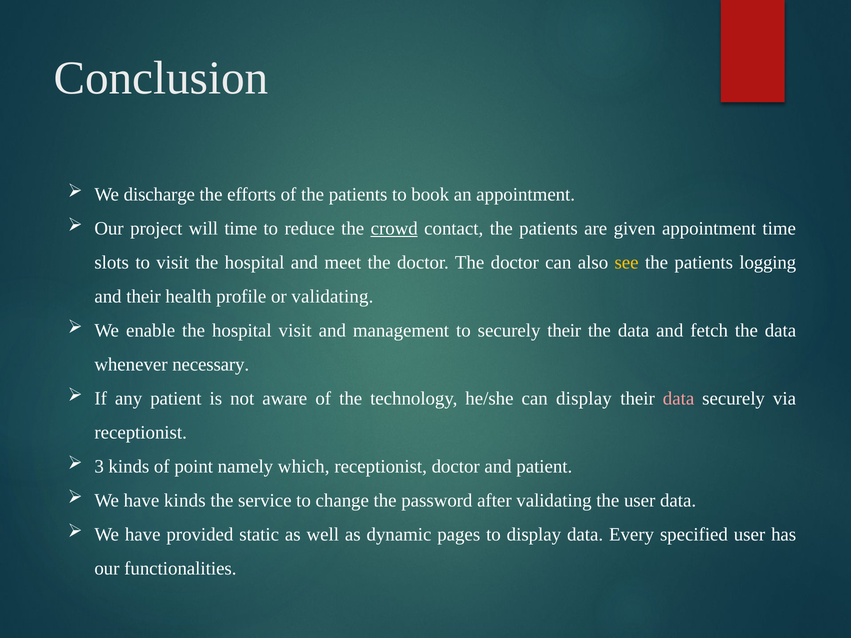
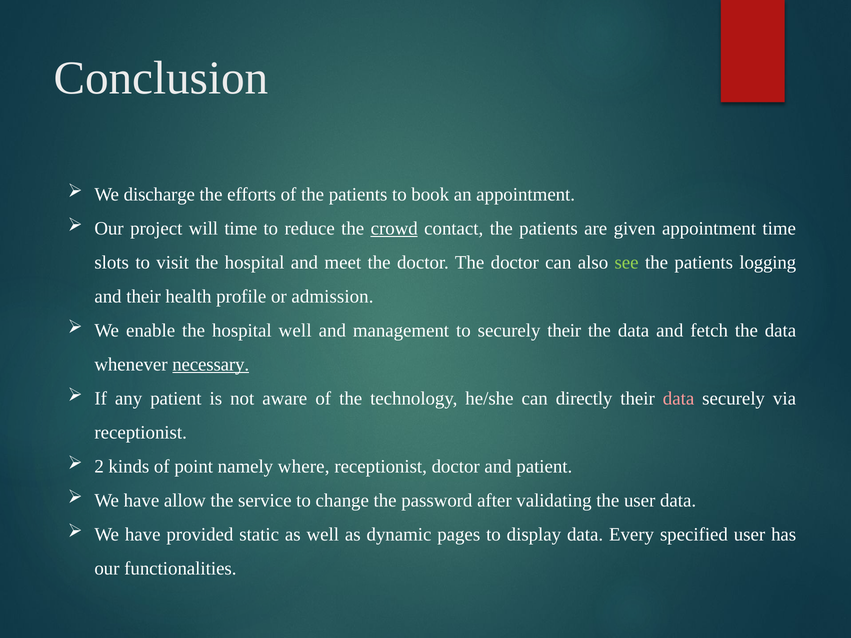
see colour: yellow -> light green (627, 262)
or validating: validating -> admission (332, 296)
hospital visit: visit -> well (295, 330)
necessary underline: none -> present (211, 364)
can display: display -> directly (584, 398)
3: 3 -> 2 (99, 467)
which: which -> where (304, 467)
have kinds: kinds -> allow (185, 501)
